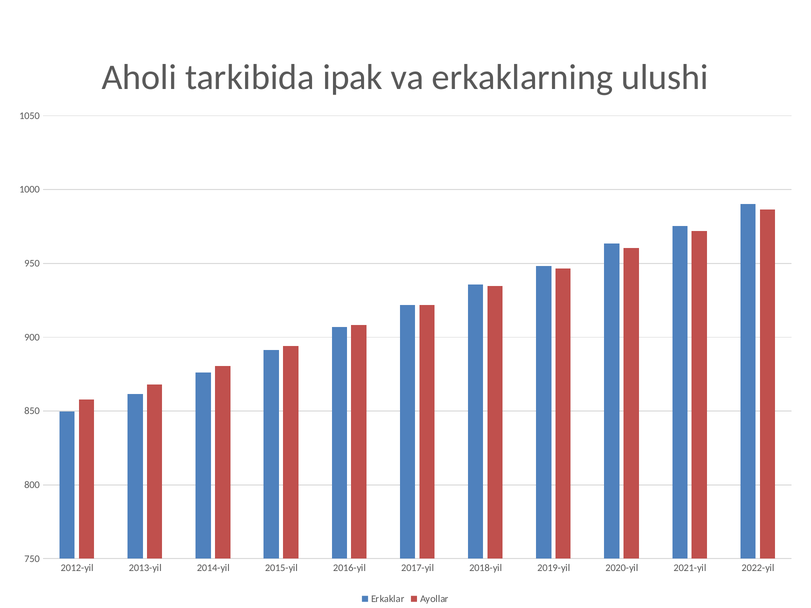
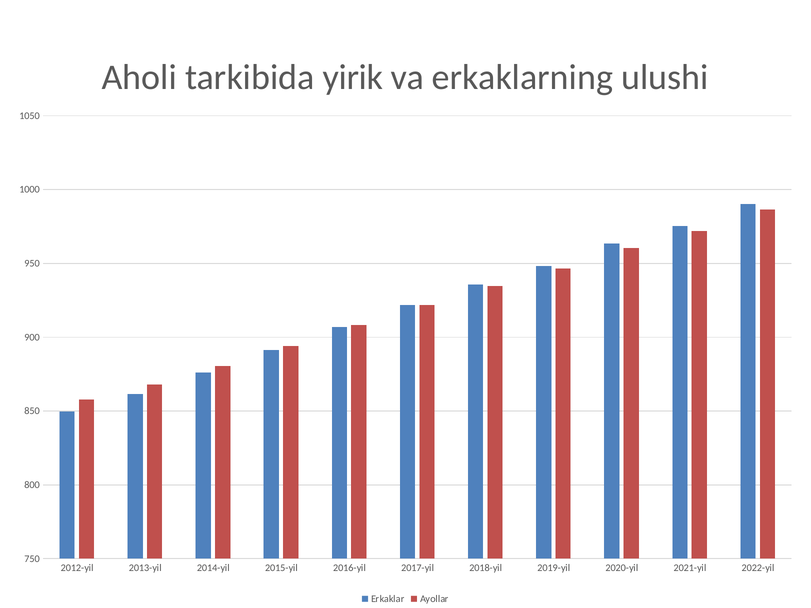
ipak: ipak -> yirik (353, 78)
